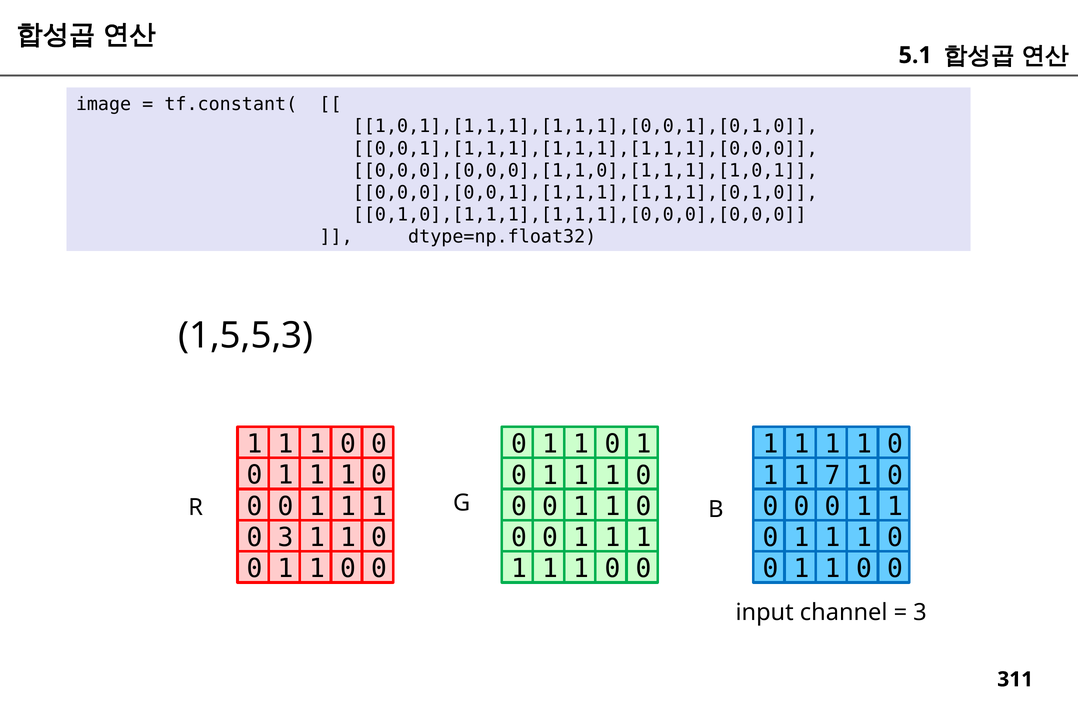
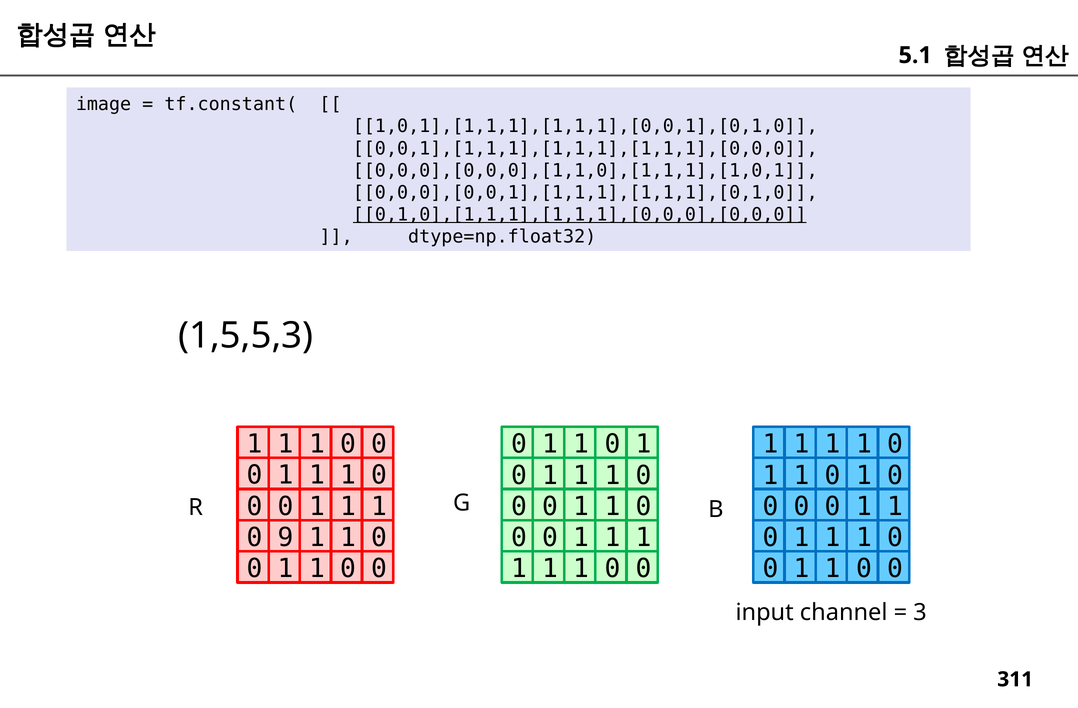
0,1,0],[1,1,1],[1,1,1],[0,0,0],[0,0,0 underline: none -> present (580, 215)
7: 7 -> 0 (833, 475)
0 3: 3 -> 9 (286, 538)
